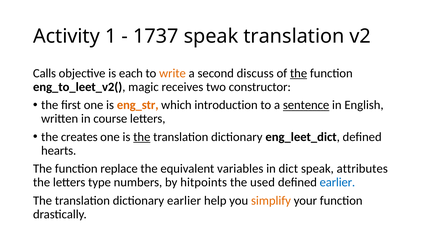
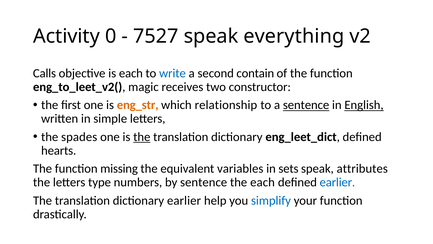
1: 1 -> 0 (111, 36)
1737: 1737 -> 7527 (156, 36)
speak translation: translation -> everything (294, 36)
write colour: orange -> blue (172, 73)
discuss: discuss -> contain (255, 73)
the underline: present -> none (299, 73)
introduction: introduction -> relationship (226, 105)
English underline: none -> present (364, 105)
course: course -> simple (110, 119)
creates: creates -> spades (79, 137)
replace: replace -> missing (119, 168)
dict: dict -> sets (288, 168)
by hitpoints: hitpoints -> sentence (204, 182)
the used: used -> each (263, 182)
simplify colour: orange -> blue (271, 200)
